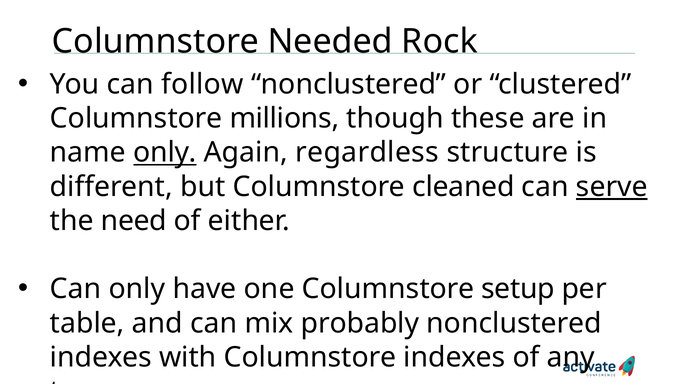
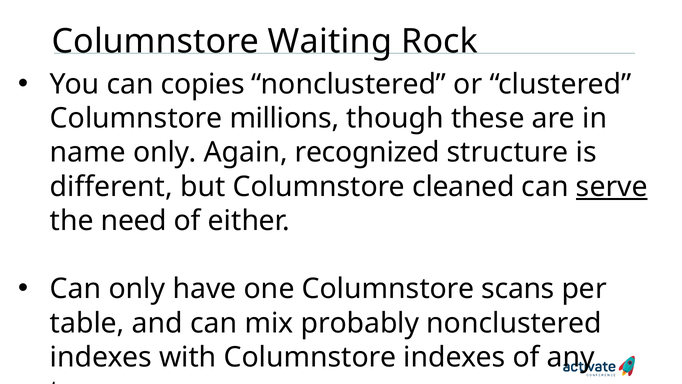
Needed: Needed -> Waiting (330, 41)
follow: follow -> copies (203, 84)
only underline: present -> none (165, 152)
regardless: regardless -> recognized (367, 152)
setup: setup -> scans (518, 289)
